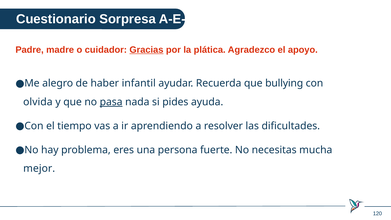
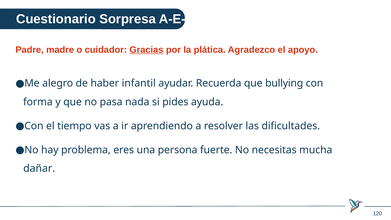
olvida: olvida -> forma (38, 102)
pasa underline: present -> none (111, 102)
mejor: mejor -> dañar (39, 168)
